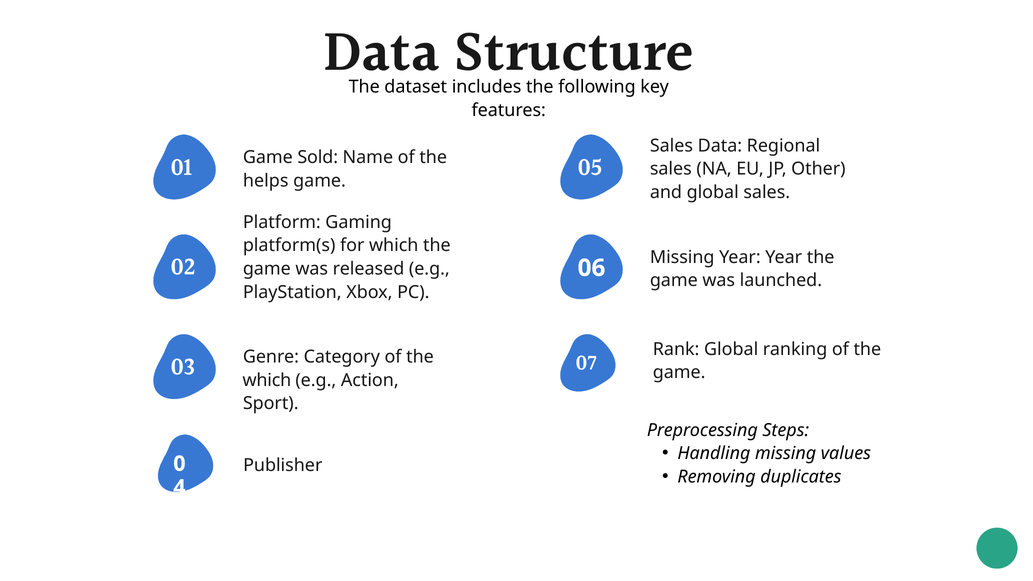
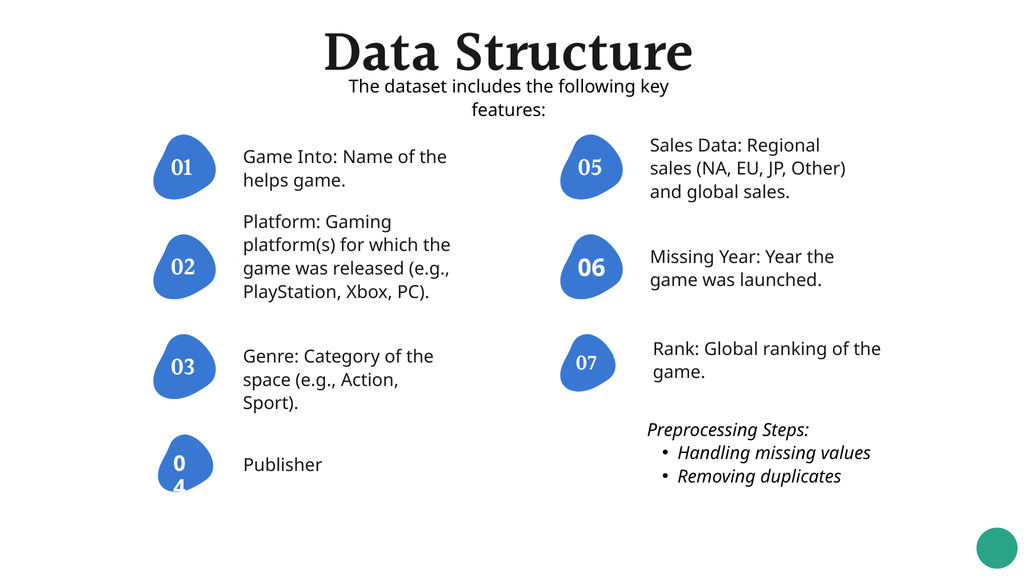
Sold: Sold -> Into (318, 157)
which: which -> space (267, 380)
